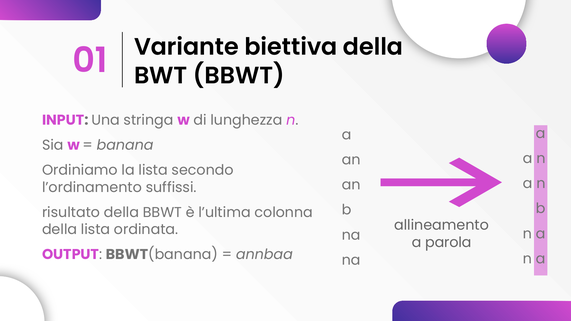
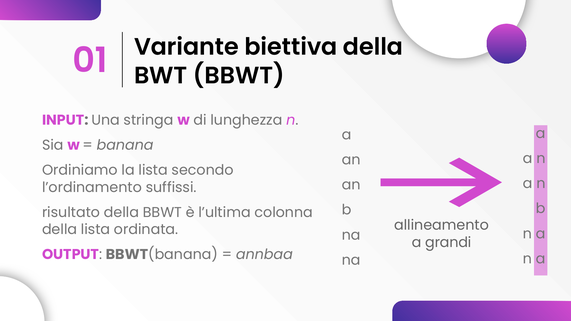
parola: parola -> grandi (448, 242)
